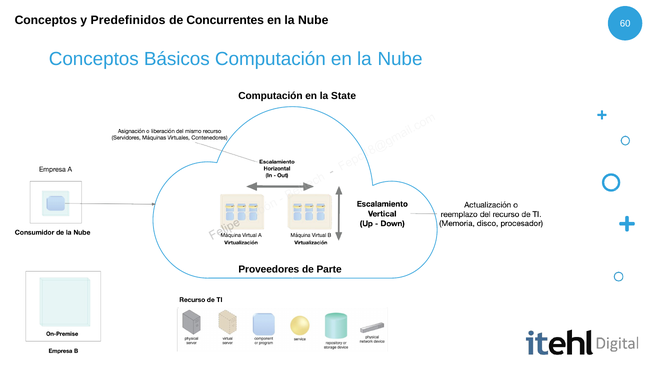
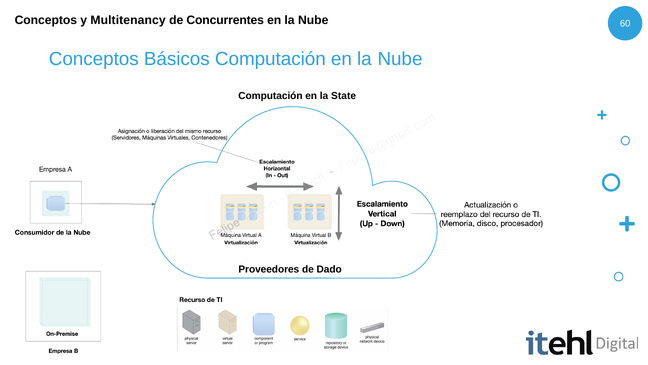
Predefinidos: Predefinidos -> Multitenancy (128, 20)
Parte: Parte -> Dado (329, 269)
